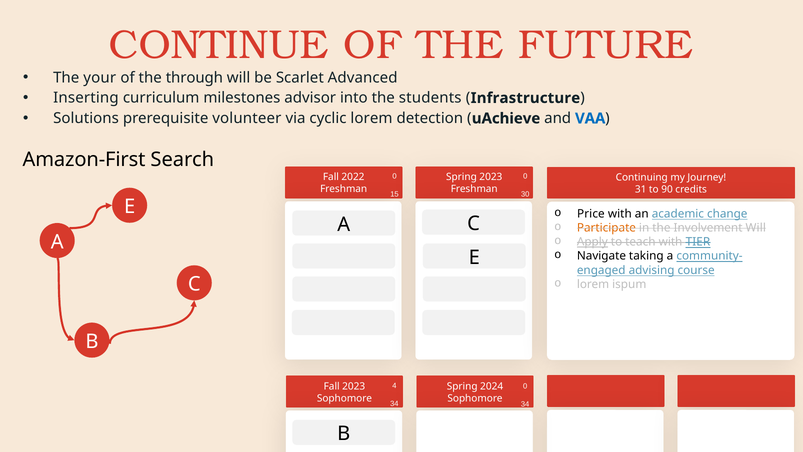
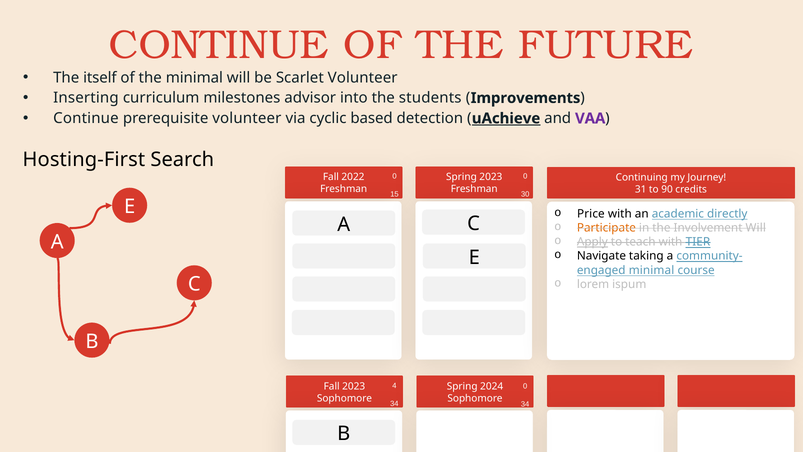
your: your -> itself (100, 78)
the through: through -> minimal (194, 78)
Scarlet Advanced: Advanced -> Volunteer (363, 78)
Infrastructure: Infrastructure -> Improvements (526, 98)
Solutions: Solutions -> Continue (86, 118)
cyclic lorem: lorem -> based (372, 118)
uAchieve underline: none -> present (506, 118)
VAA colour: blue -> purple (590, 118)
Amazon-First: Amazon-First -> Hosting-First (84, 160)
change: change -> directly (727, 214)
advising: advising -> minimal (652, 270)
